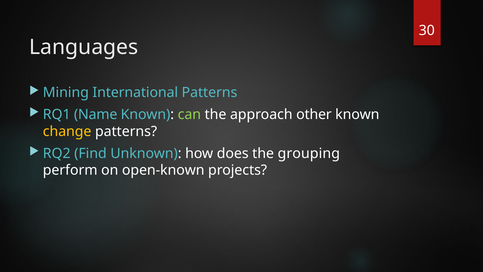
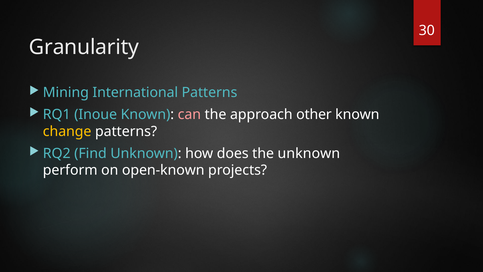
Languages: Languages -> Granularity (84, 47)
Name: Name -> Inoue (96, 114)
can colour: light green -> pink (189, 114)
the grouping: grouping -> unknown (309, 153)
